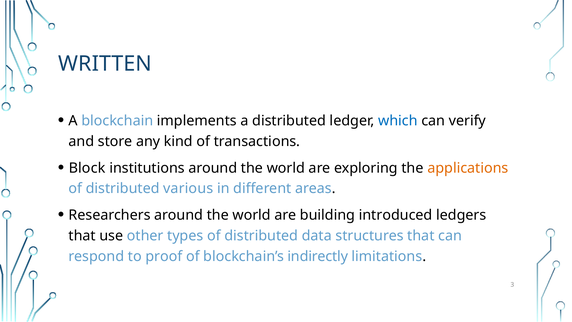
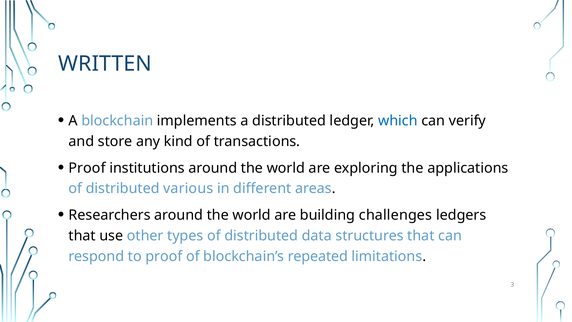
Block: Block -> Proof (87, 168)
applications colour: orange -> black (468, 168)
introduced: introduced -> challenges (396, 215)
indirectly: indirectly -> repeated (318, 256)
